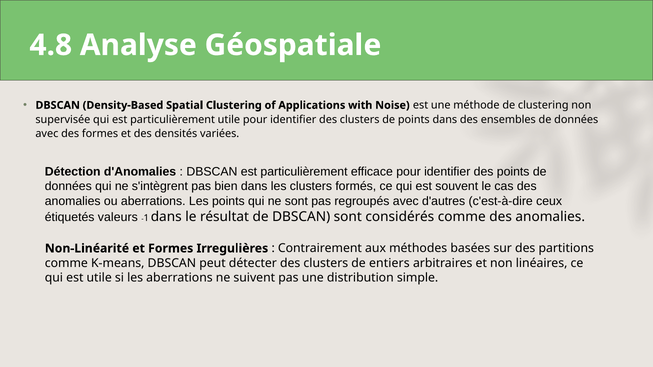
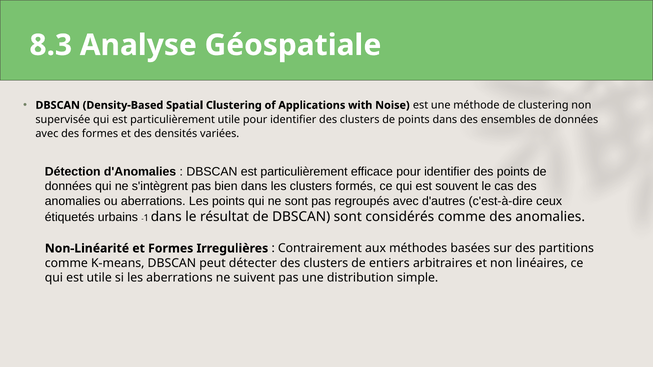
4.8: 4.8 -> 8.3 (51, 45)
valeurs: valeurs -> urbains (118, 217)
